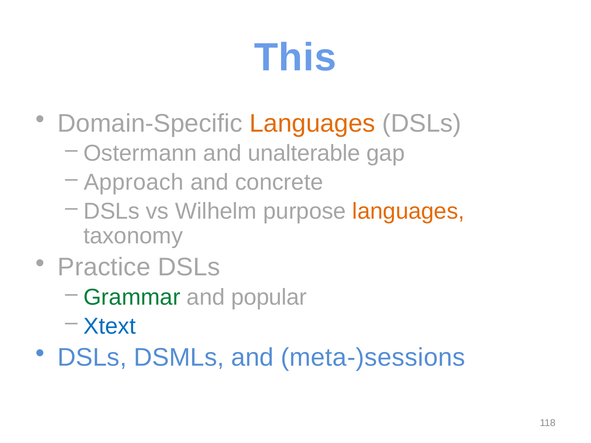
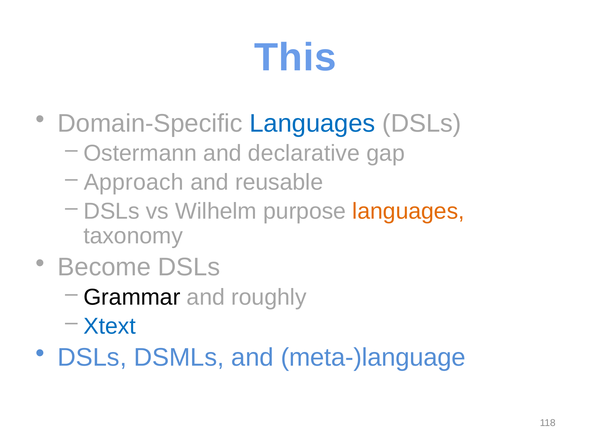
Languages colour: orange -> blue (312, 123)
unalterable: unalterable -> declarative (304, 153)
concrete: concrete -> reusable (279, 182)
Practice: Practice -> Become (104, 267)
Grammar colour: green -> black (132, 297)
popular: popular -> roughly (269, 297)
meta-)sessions: meta-)sessions -> meta-)language (373, 358)
